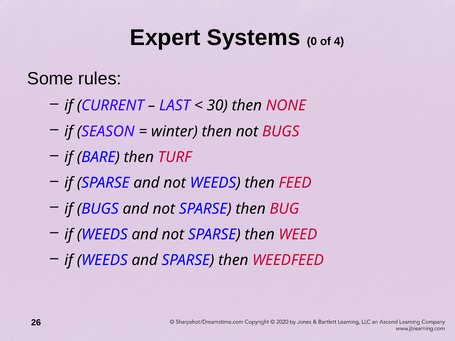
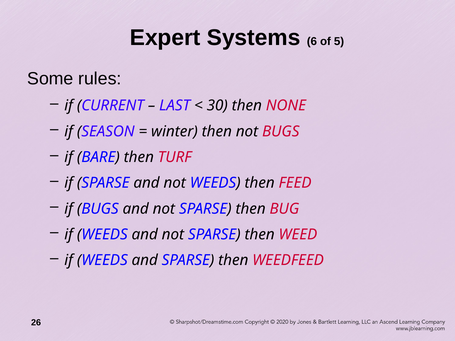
0: 0 -> 6 (312, 41)
4: 4 -> 5 (339, 41)
